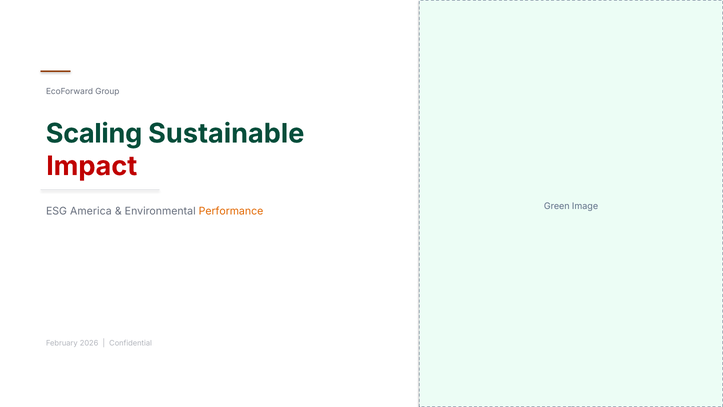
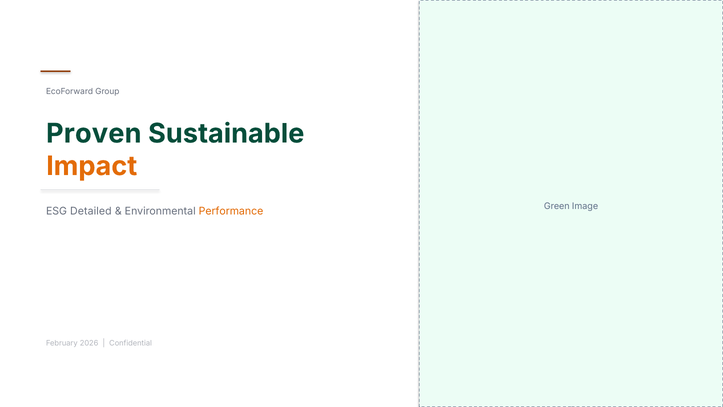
Scaling: Scaling -> Proven (94, 133)
Impact colour: red -> orange (92, 166)
America: America -> Detailed (91, 211)
